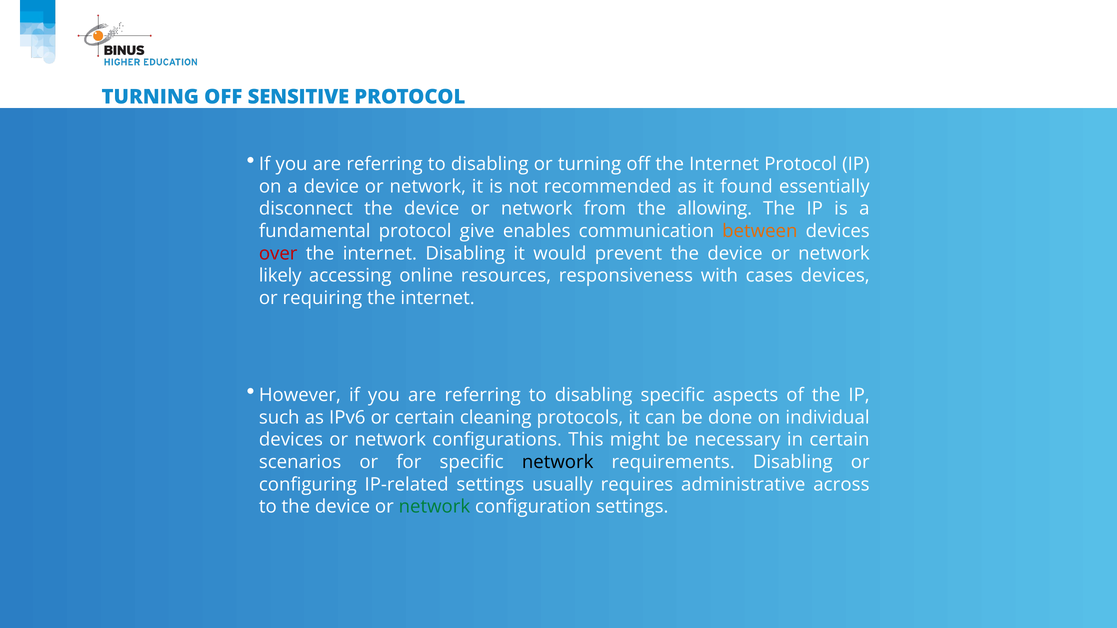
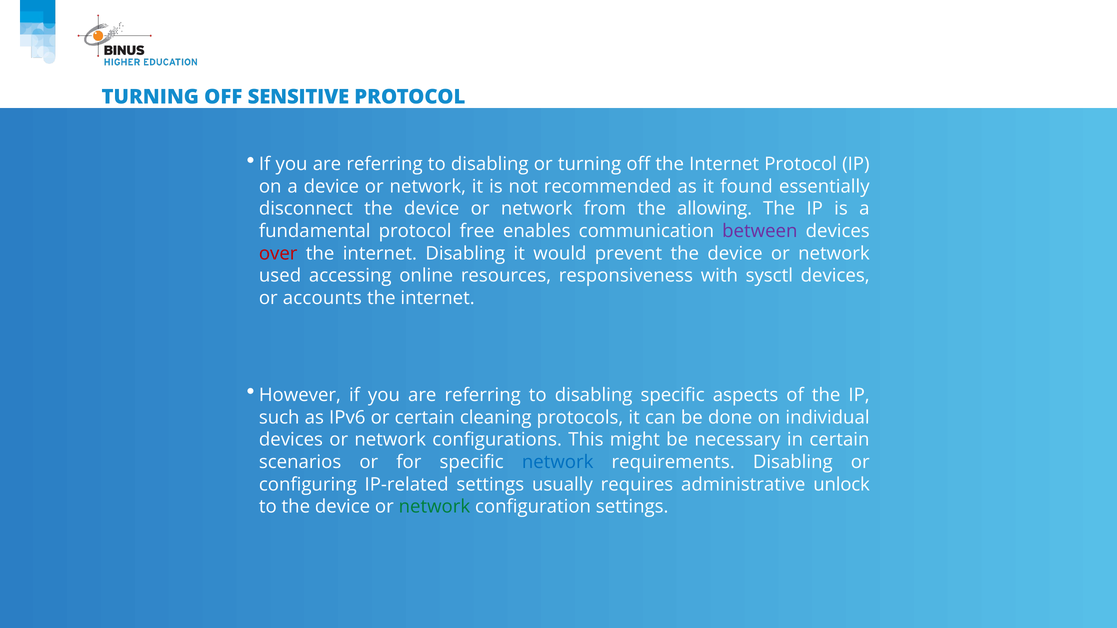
give: give -> free (477, 231)
between colour: orange -> purple (760, 231)
likely: likely -> used (280, 276)
cases: cases -> sysctl (769, 276)
requiring: requiring -> accounts (322, 298)
network colour: black -> blue (558, 462)
across: across -> unlock (842, 485)
